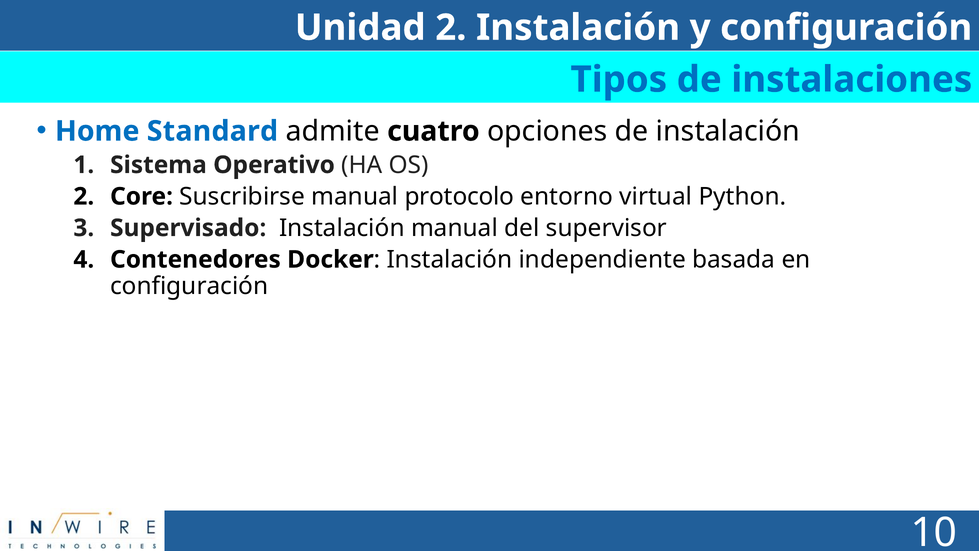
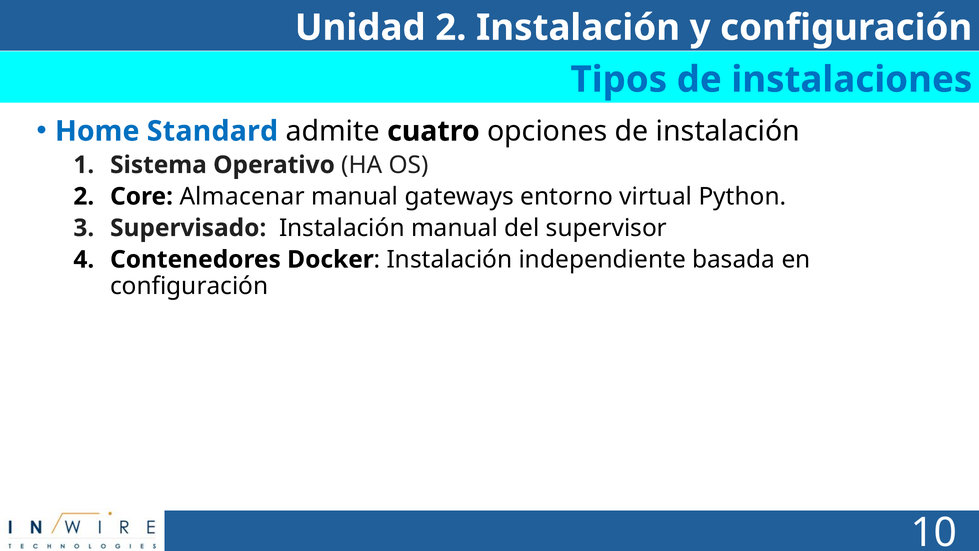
Suscribirse: Suscribirse -> Almacenar (242, 196)
protocolo: protocolo -> gateways (459, 196)
